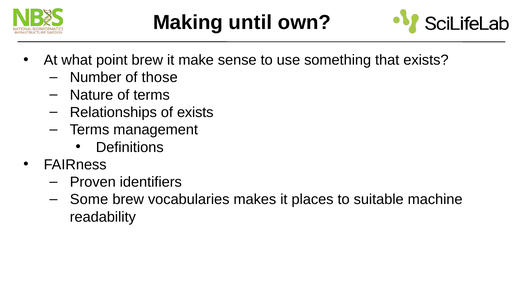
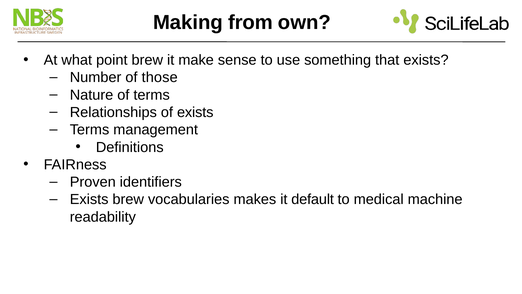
until: until -> from (251, 22)
Some: Some -> Exists (89, 199)
places: places -> default (313, 199)
suitable: suitable -> medical (379, 199)
